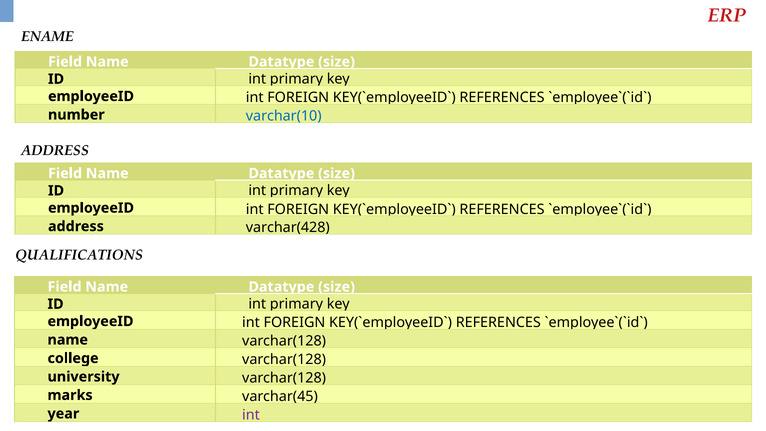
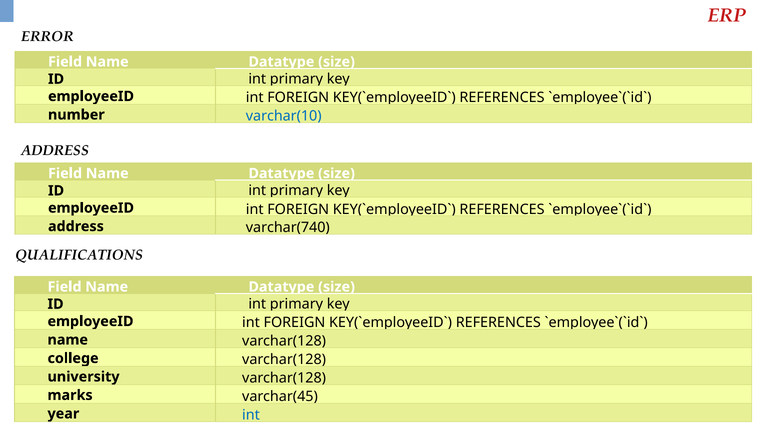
ENAME: ENAME -> ERROR (47, 36)
varchar(428: varchar(428 -> varchar(740 (288, 228)
int colour: purple -> blue (251, 415)
